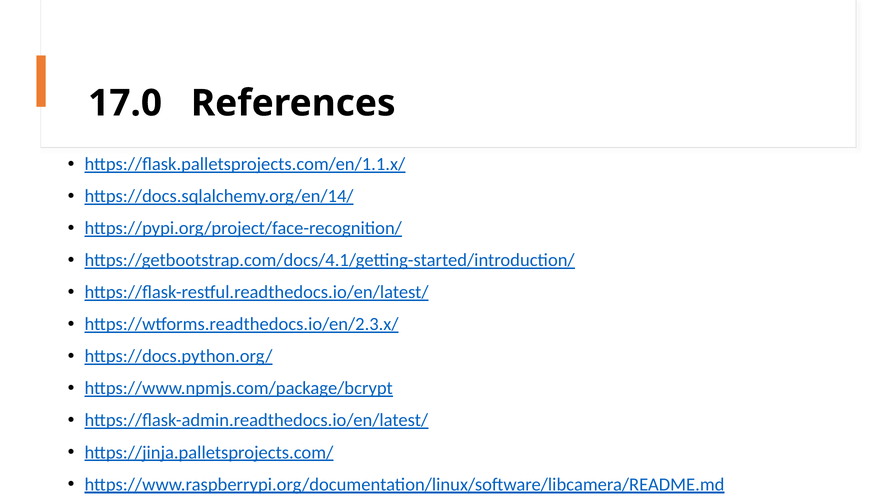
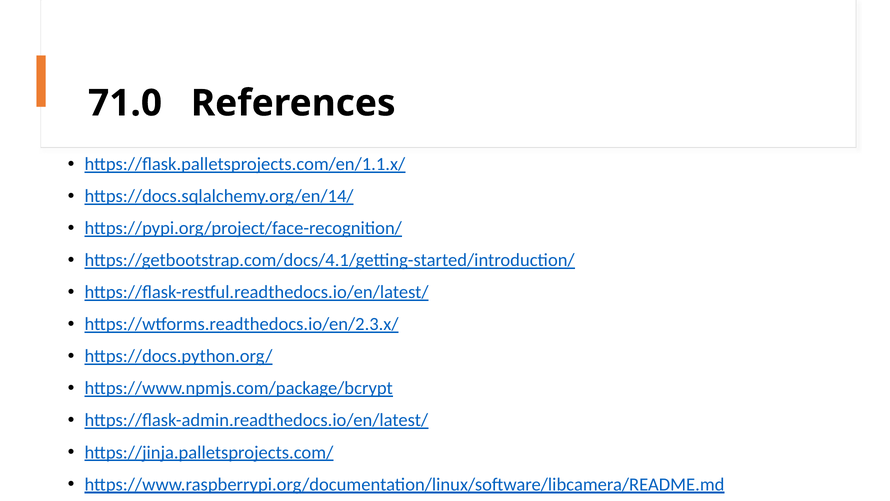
17.0: 17.0 -> 71.0 (125, 103)
